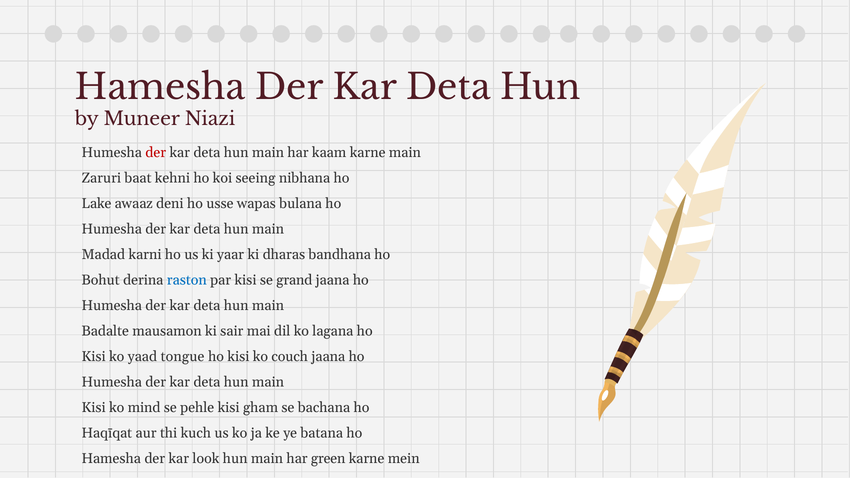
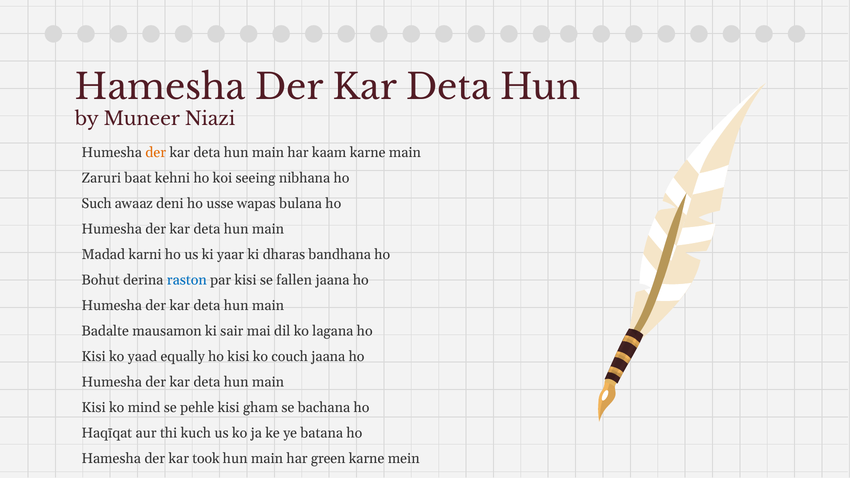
der colour: red -> orange (156, 153)
Lake: Lake -> Such (97, 204)
grand: grand -> fallen (294, 280)
tongue: tongue -> equally (183, 357)
look: look -> took (206, 459)
